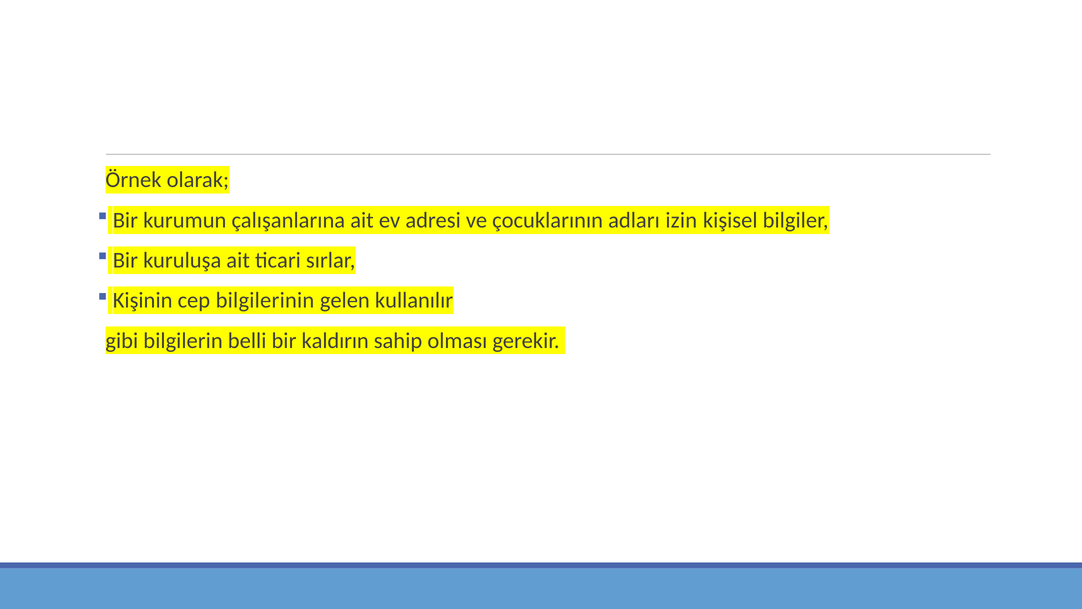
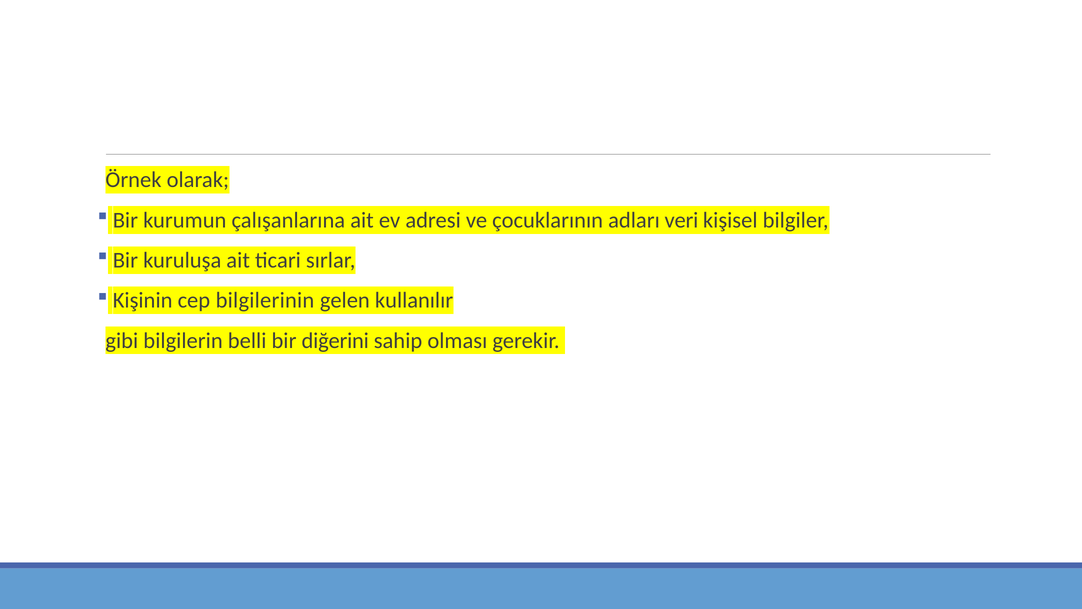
izin: izin -> veri (681, 220)
kaldırın: kaldırın -> diğerini (335, 340)
